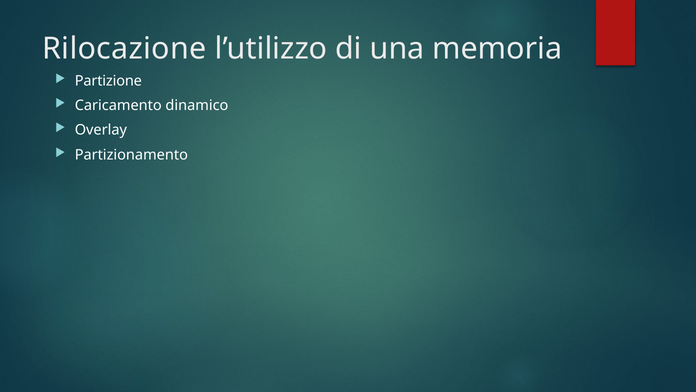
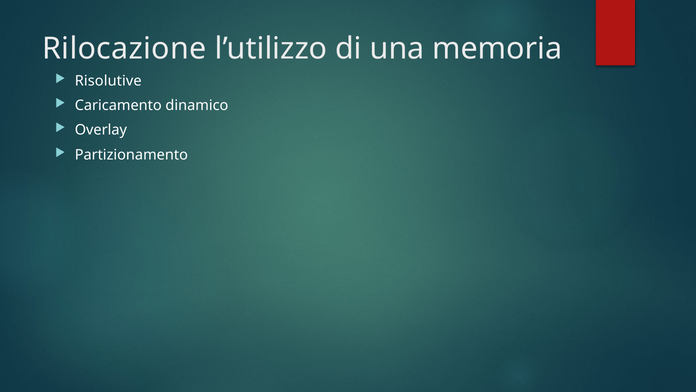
Partizione: Partizione -> Risolutive (108, 81)
